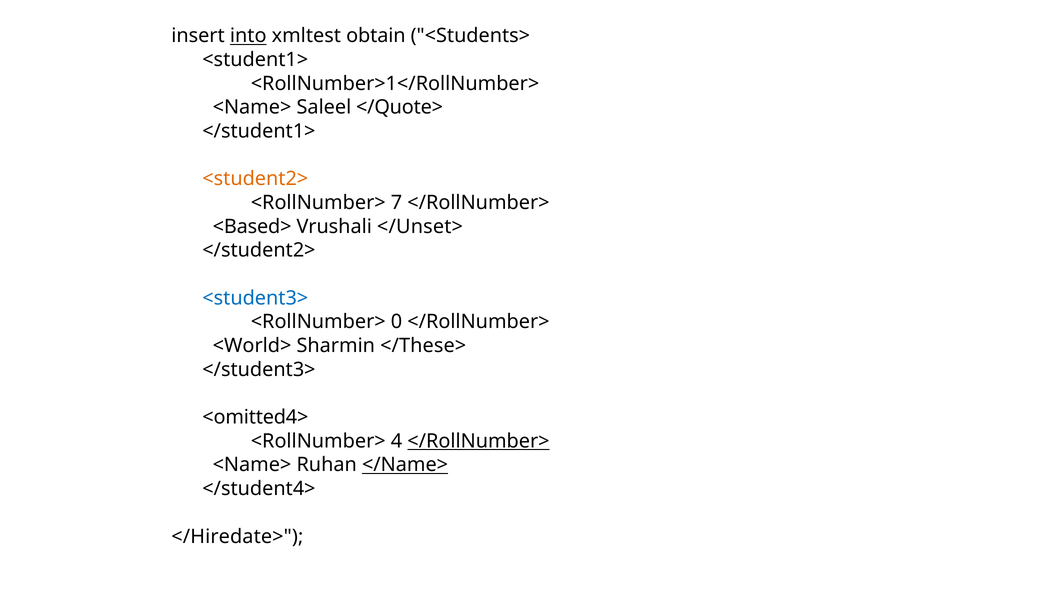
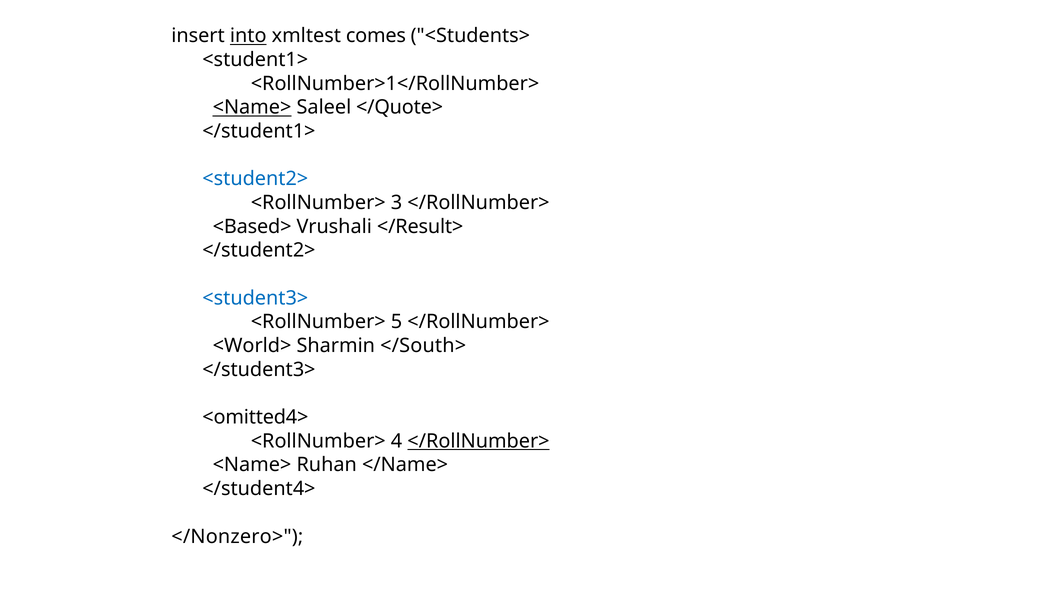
obtain: obtain -> comes (376, 36)
<Name> underline: none -> present (252, 107)
<student2> colour: orange -> blue (255, 179)
7: 7 -> 3 (396, 203)
</Unset>: </Unset> -> </Result> (420, 227)
0: 0 -> 5 (396, 322)
</These>: </These> -> </South> (423, 346)
</Name> underline: present -> none (405, 465)
</Hiredate>: </Hiredate> -> </Nonzero> (237, 537)
